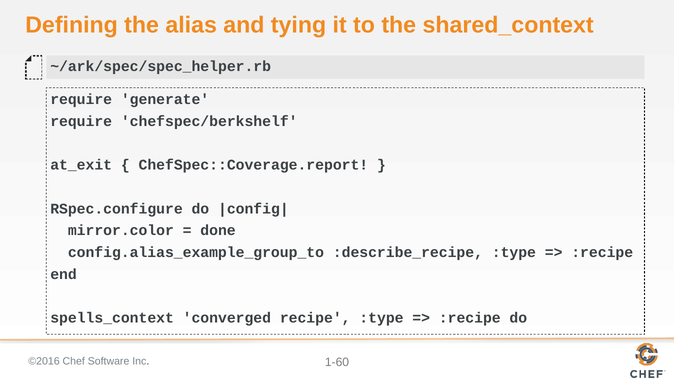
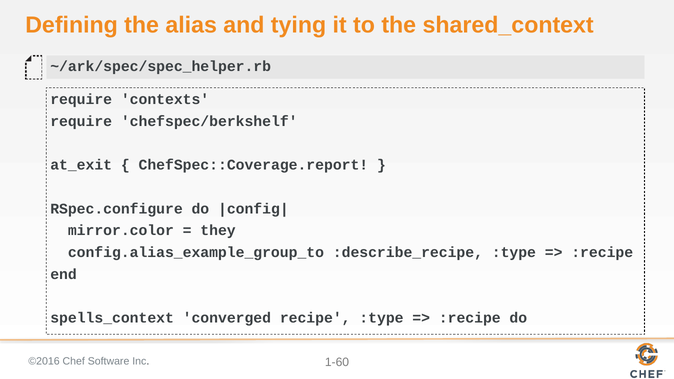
generate: generate -> contexts (165, 99)
done: done -> they (218, 231)
